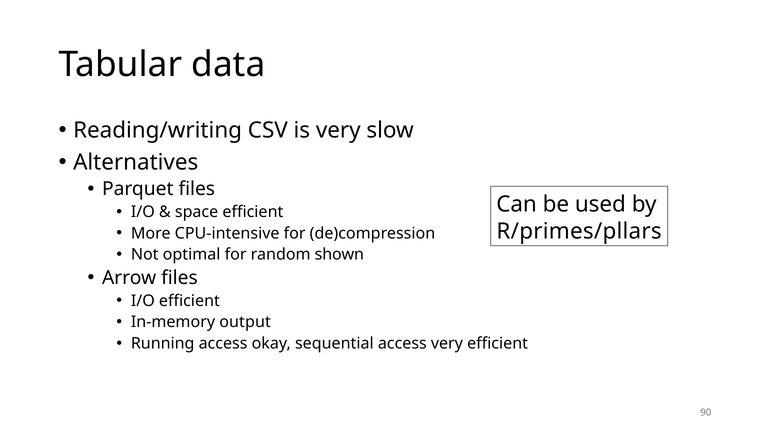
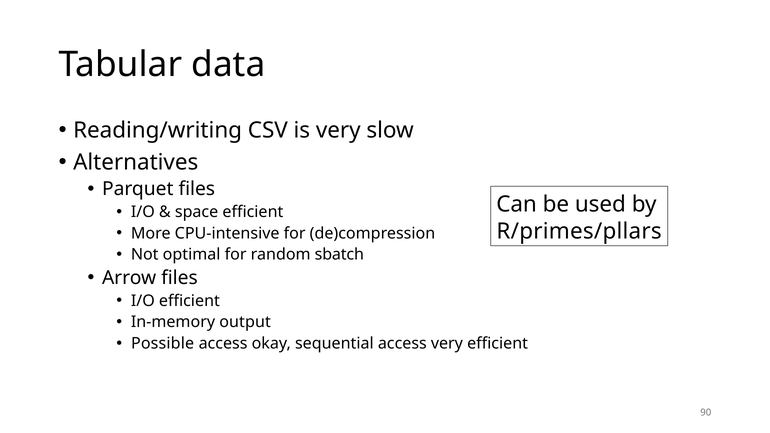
shown: shown -> sbatch (339, 255)
Running: Running -> Possible (163, 343)
